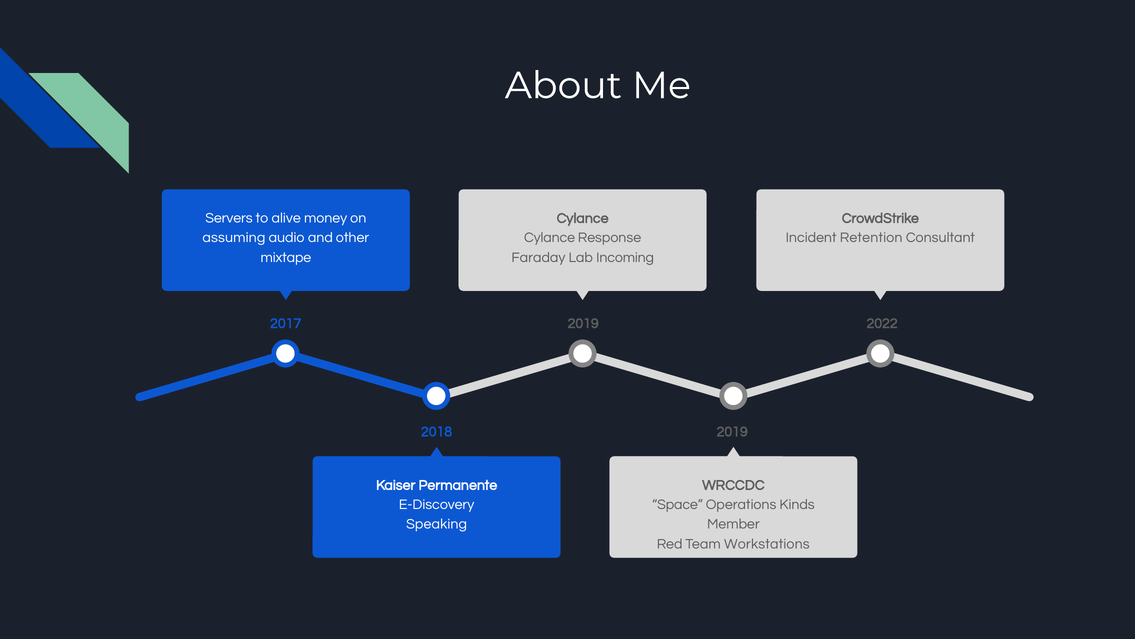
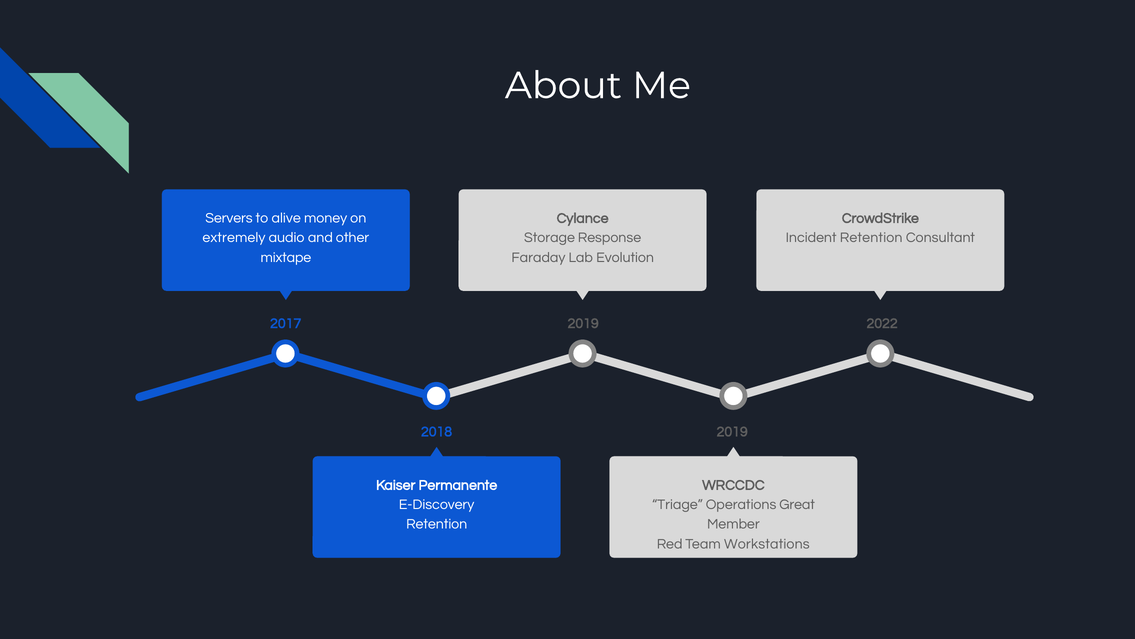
assuming: assuming -> extremely (234, 238)
Cylance: Cylance -> Storage (549, 238)
Incoming: Incoming -> Evolution (625, 257)
Space: Space -> Triage (677, 504)
Kinds: Kinds -> Great (797, 504)
Speaking: Speaking -> Retention (437, 524)
